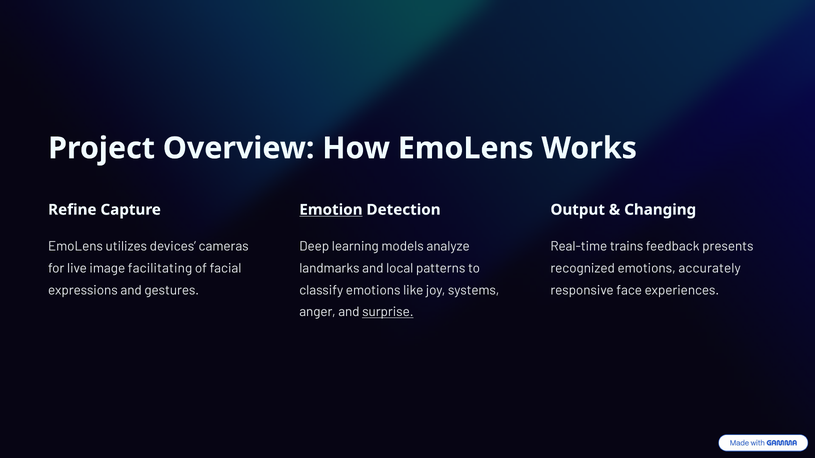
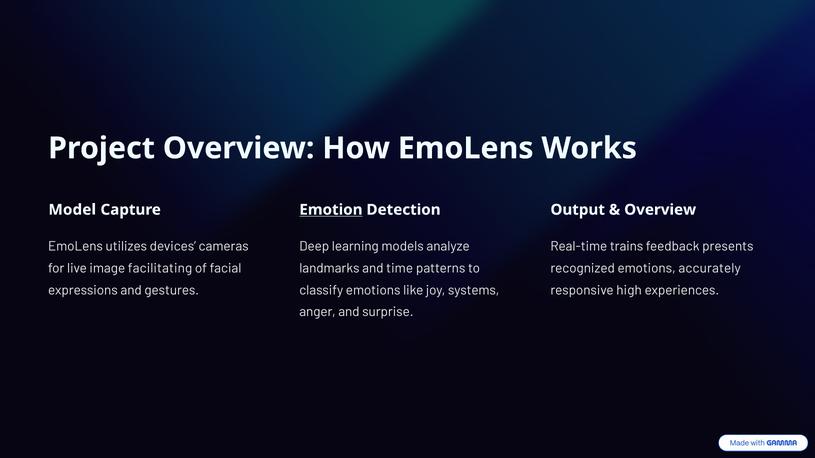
Refine: Refine -> Model (72, 210)
Changing: Changing -> Overview (660, 210)
local: local -> time (400, 268)
face: face -> high (629, 290)
surprise underline: present -> none (388, 312)
